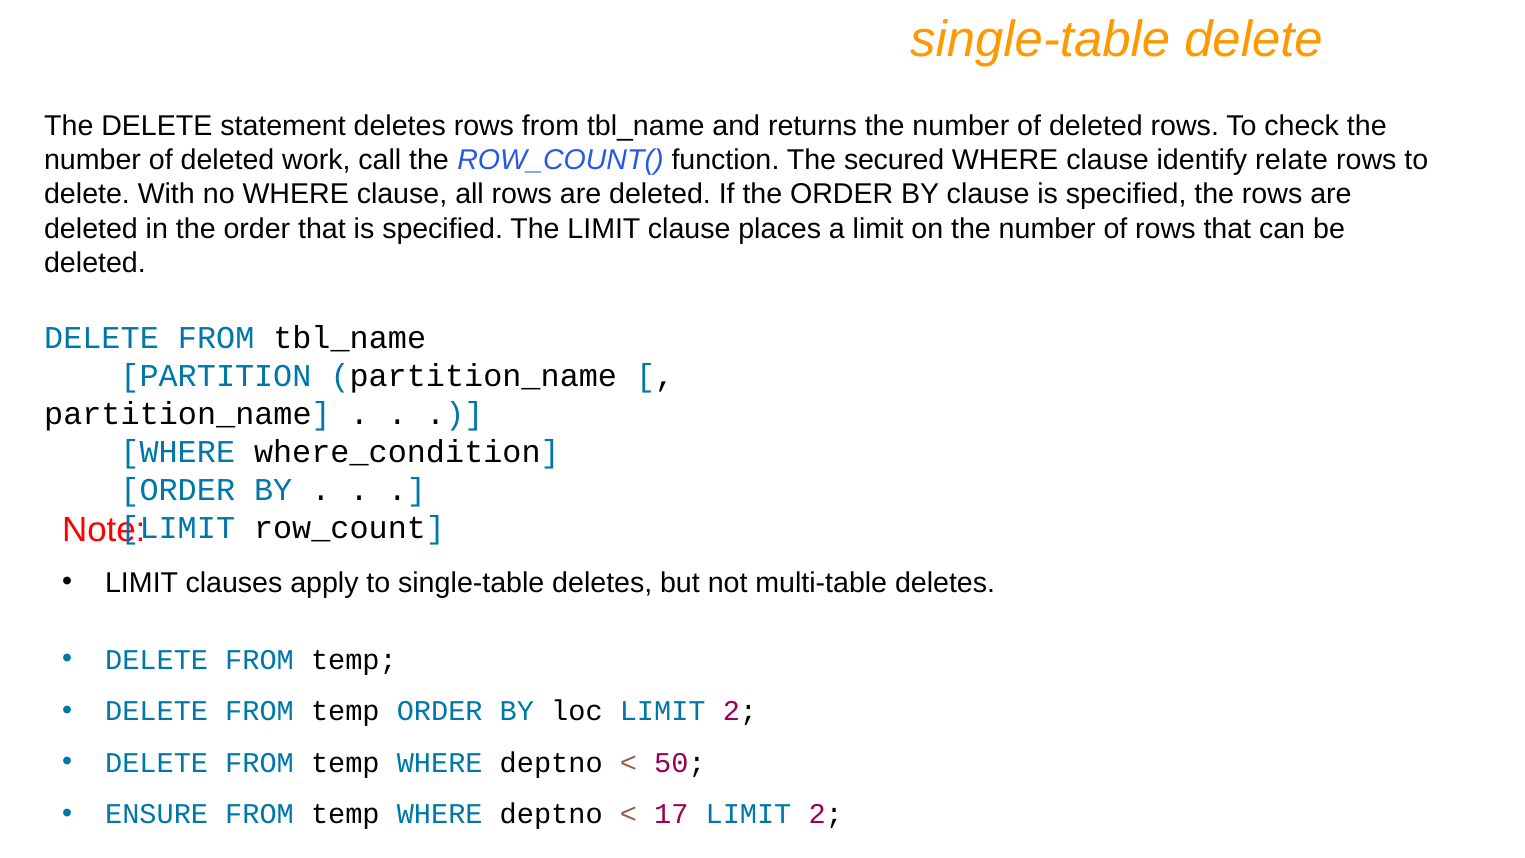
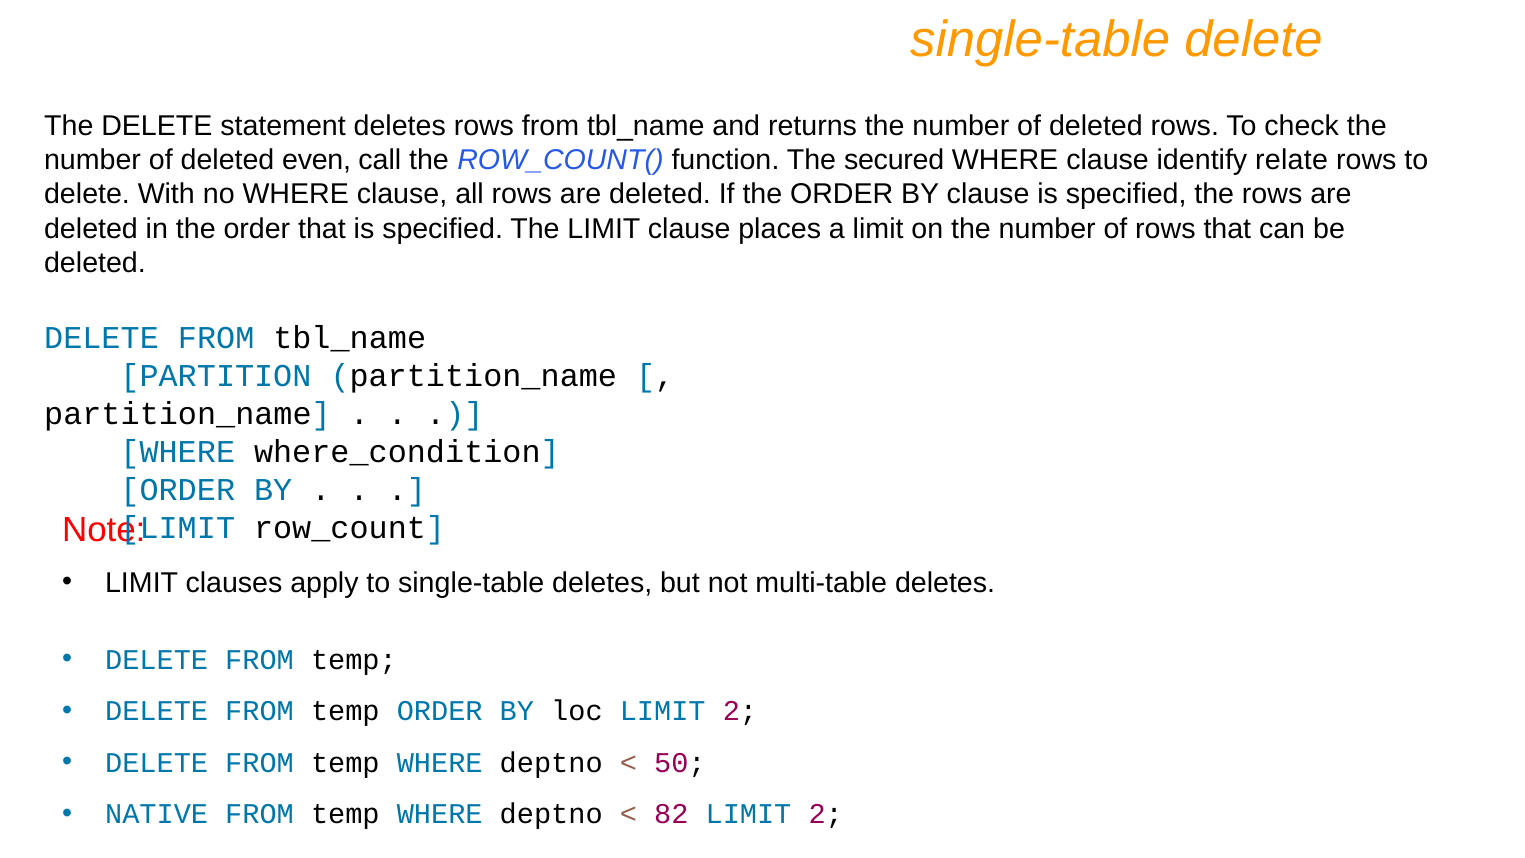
work: work -> even (317, 160)
ENSURE: ENSURE -> NATIVE (157, 814)
17: 17 -> 82 (671, 814)
